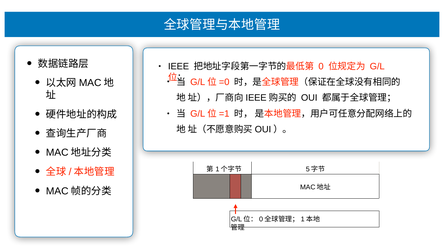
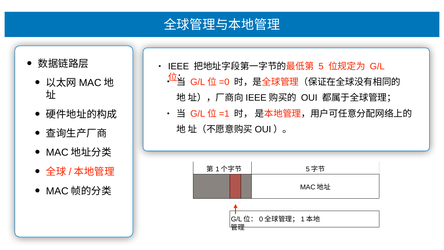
0: 0 -> 5 (321, 66)
